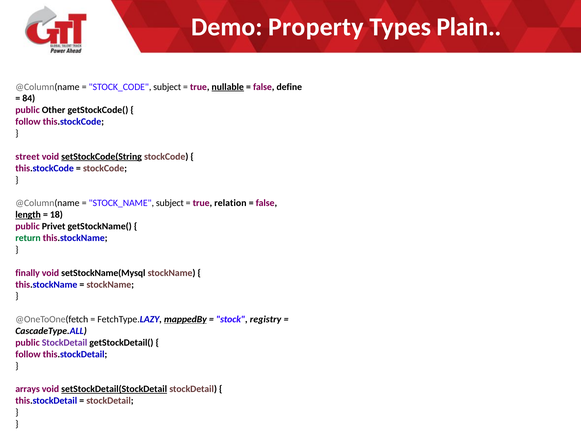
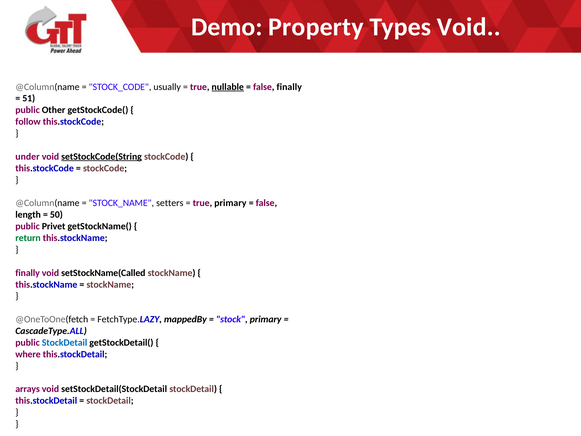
Types Plain: Plain -> Void (469, 27)
STOCK_CODE subject: subject -> usually (167, 87)
false define: define -> finally (289, 87)
84: 84 -> 51 (29, 98)
street: street -> under (28, 157)
STOCK_NAME subject: subject -> setters (170, 203)
true relation: relation -> primary (230, 203)
length underline: present -> none (28, 215)
18: 18 -> 50 (56, 215)
setStockName(Mysql: setStockName(Mysql -> setStockName(Called (103, 273)
mappedBy underline: present -> none (185, 319)
stock registry: registry -> primary (266, 319)
StockDetail colour: purple -> blue (65, 342)
follow: follow -> where (28, 354)
setStockDetail(StockDetail underline: present -> none (114, 389)
